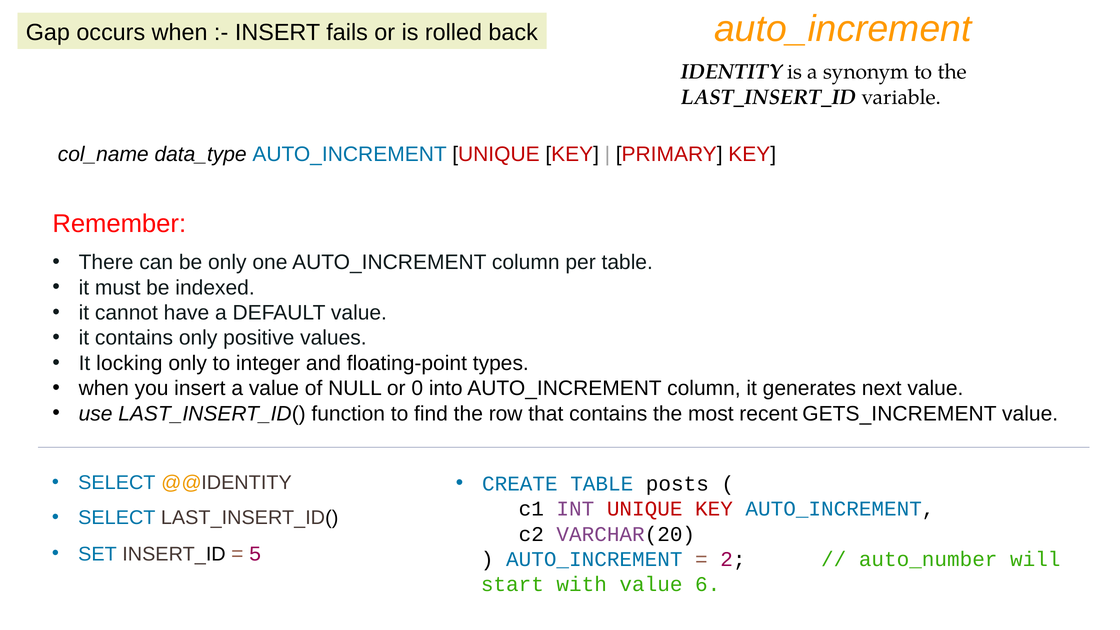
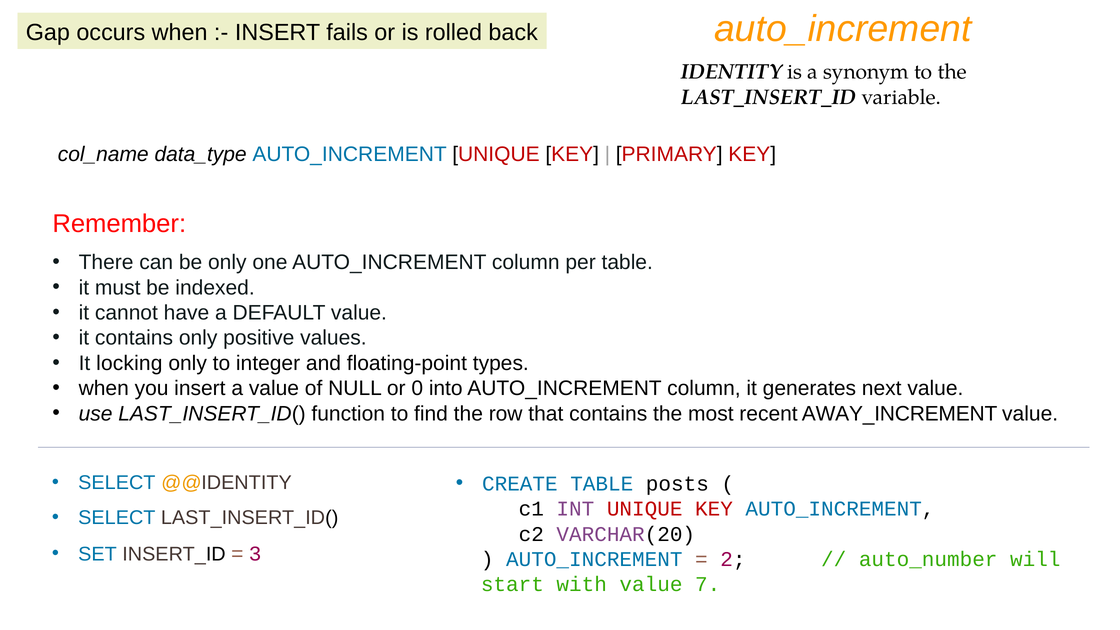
GETS_INCREMENT: GETS_INCREMENT -> AWAY_INCREMENT (900, 414)
5: 5 -> 3 (255, 554)
6: 6 -> 7 (708, 584)
